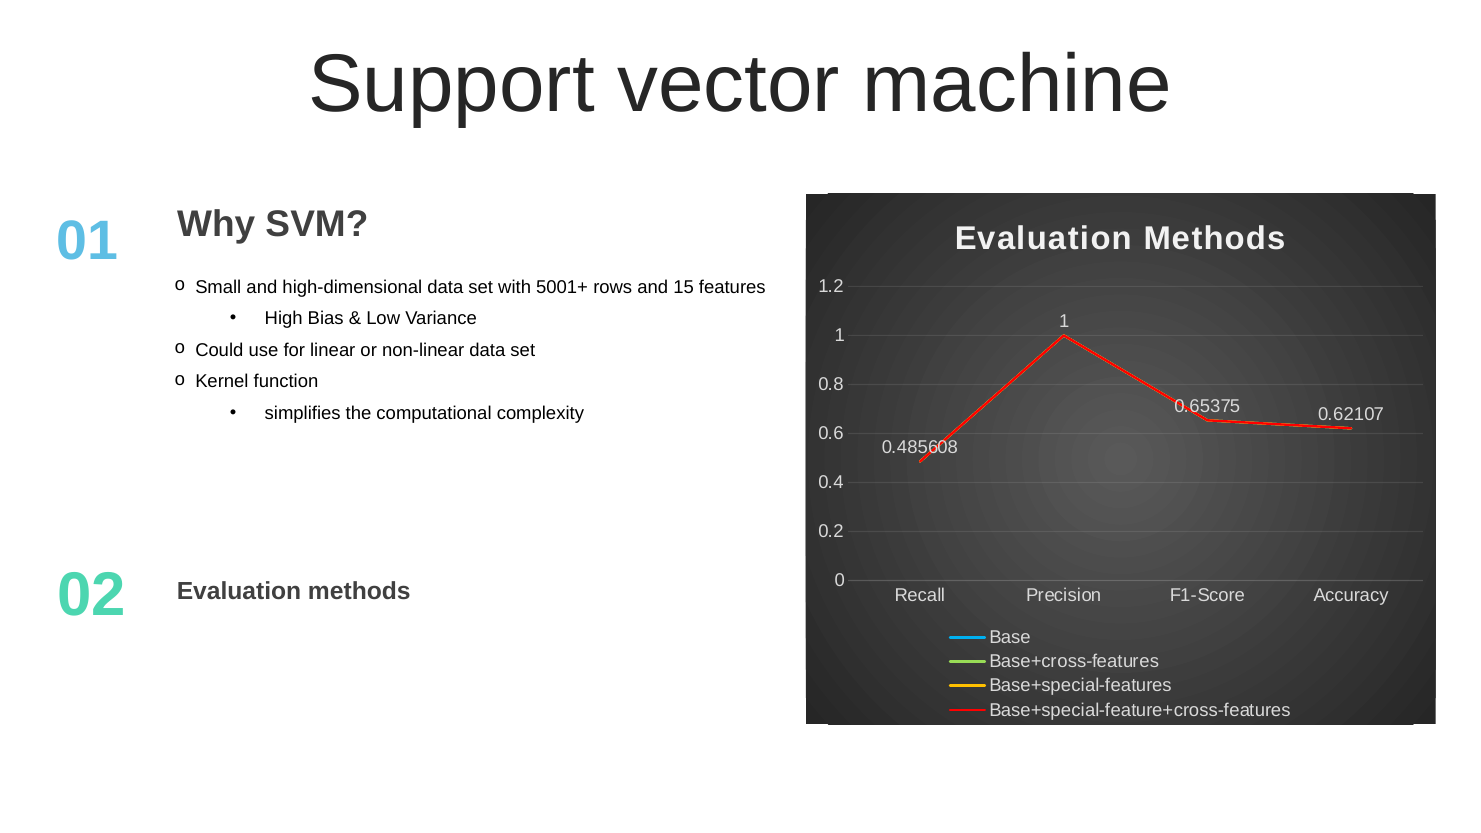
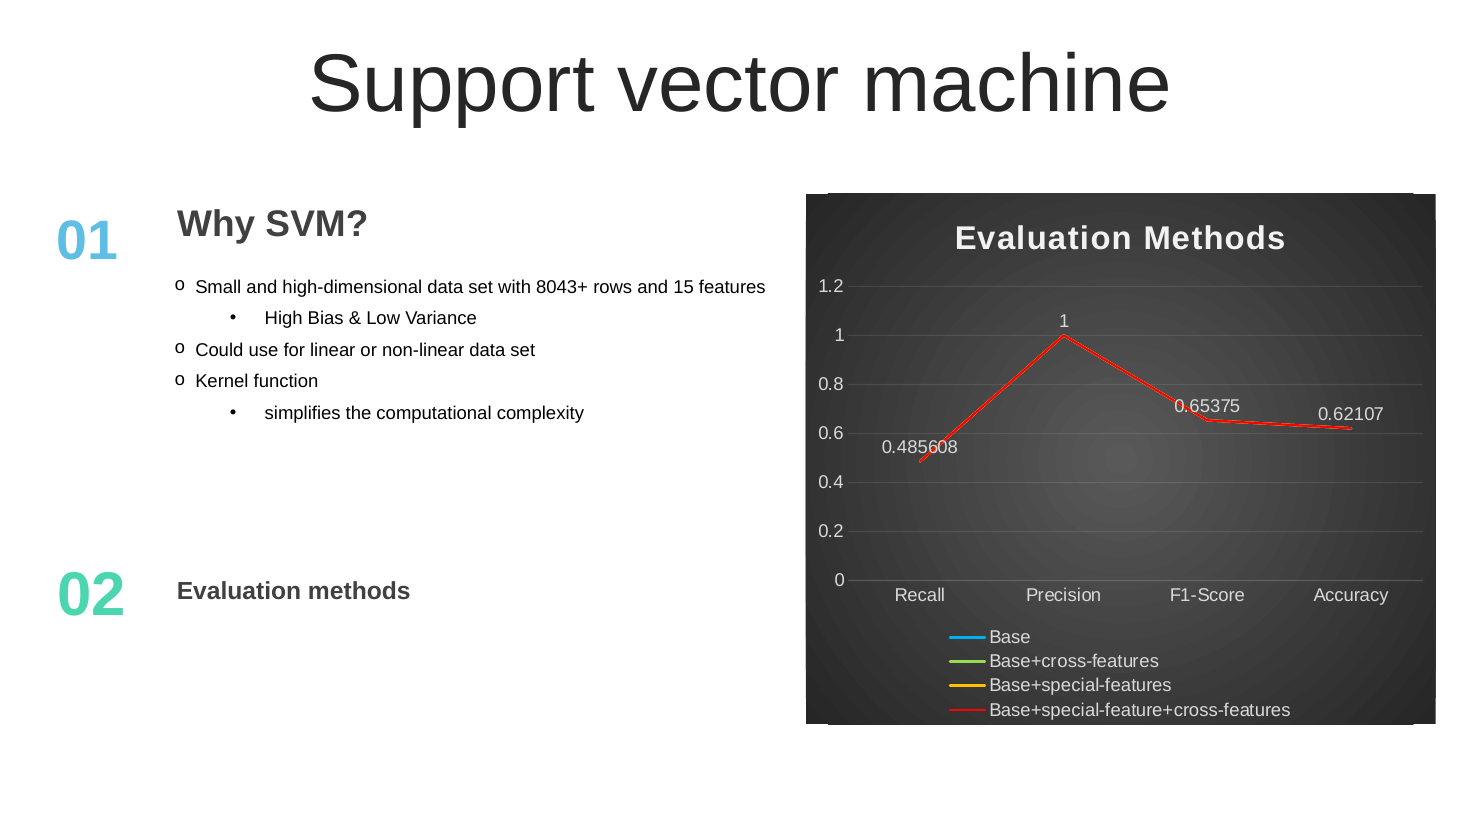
5001+: 5001+ -> 8043+ (562, 287)
